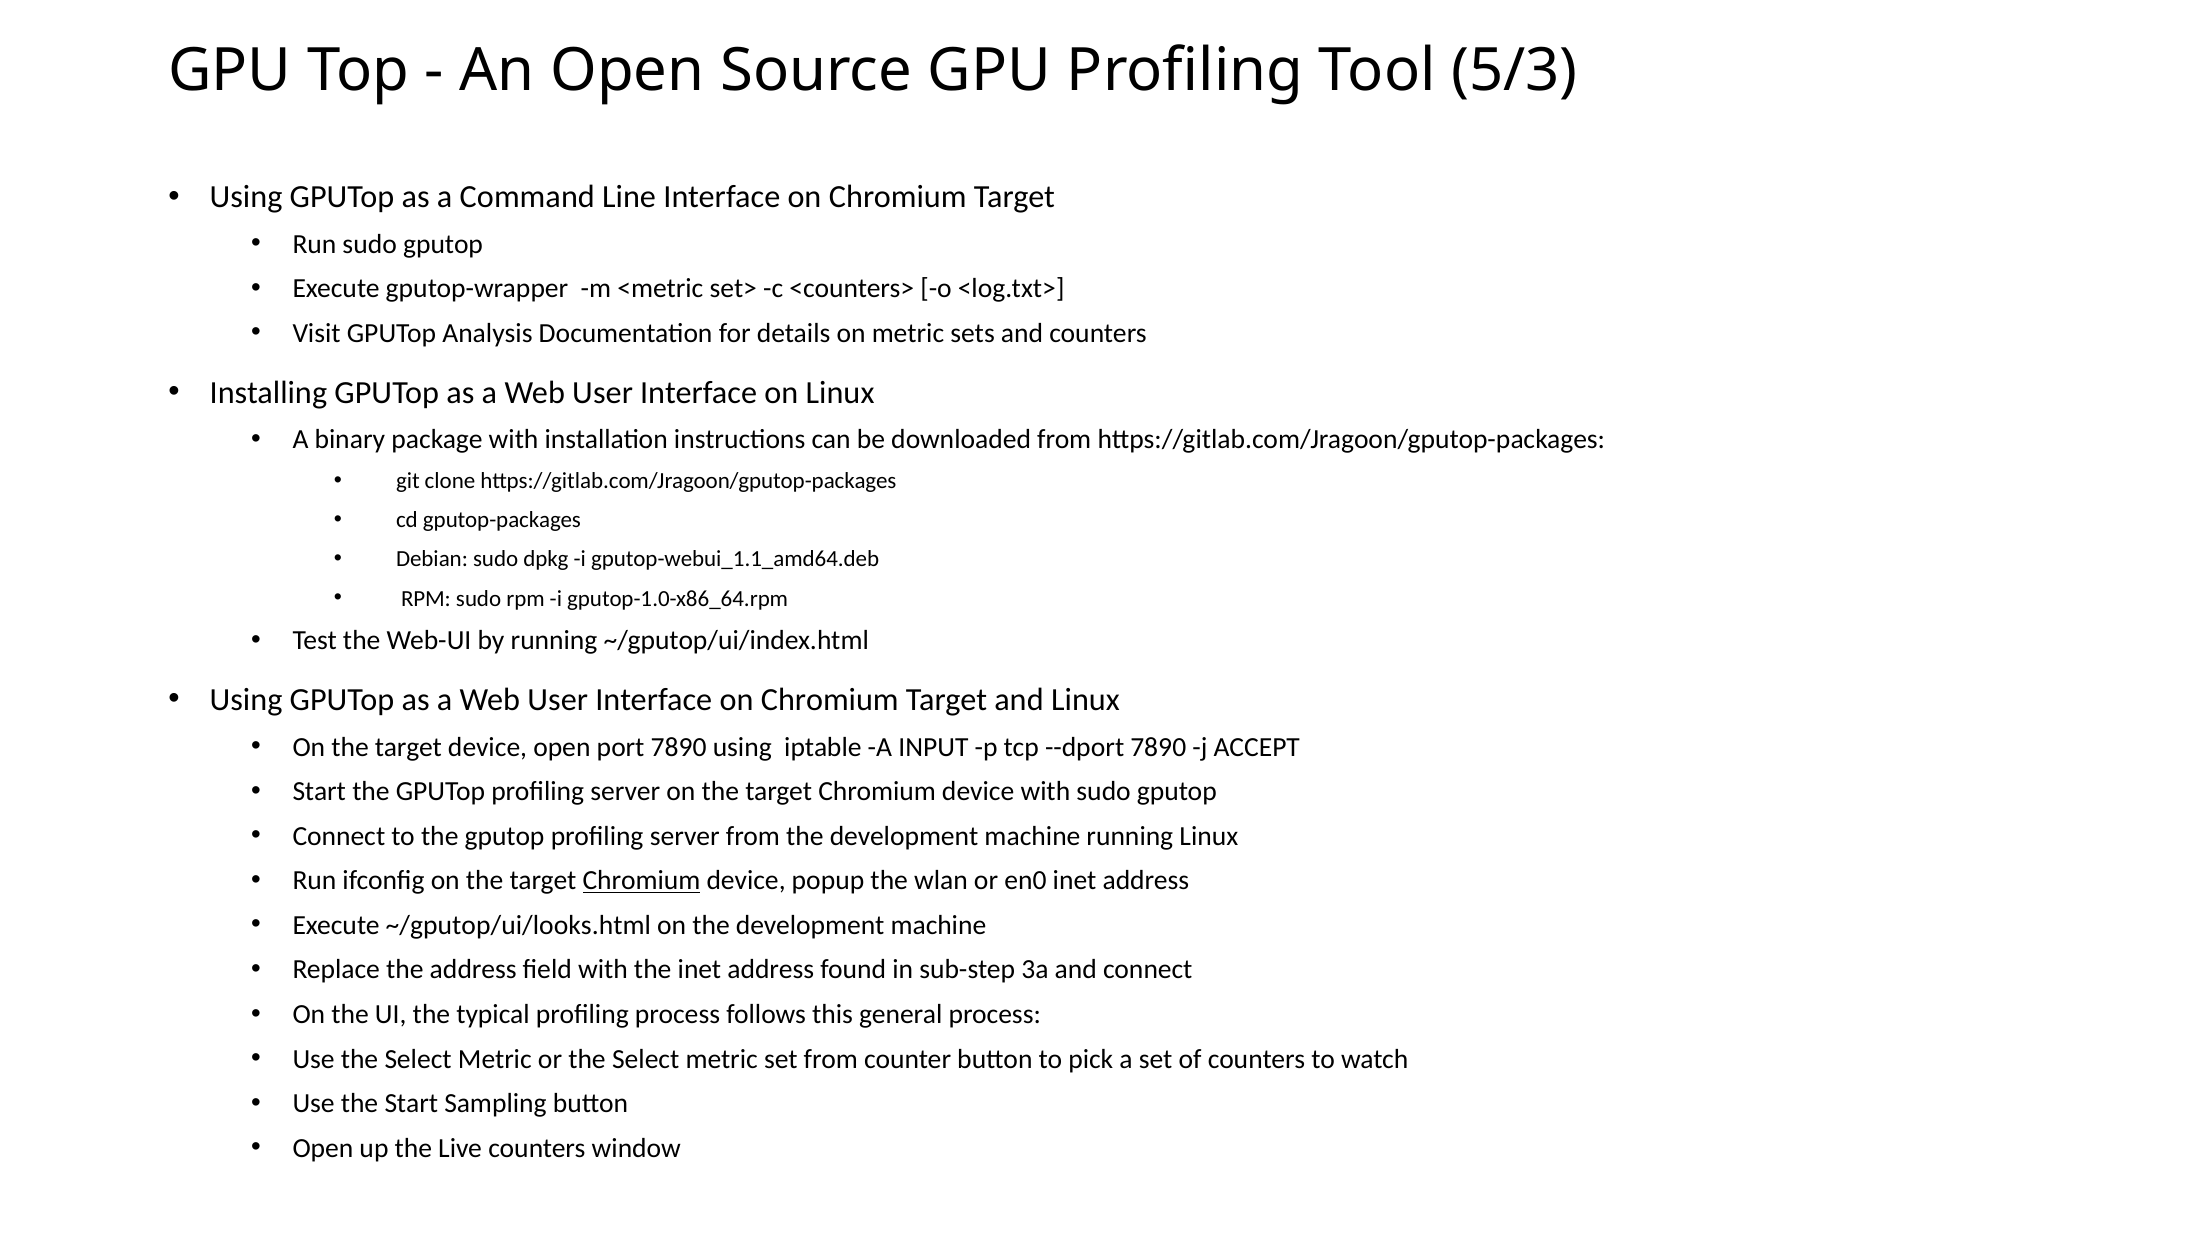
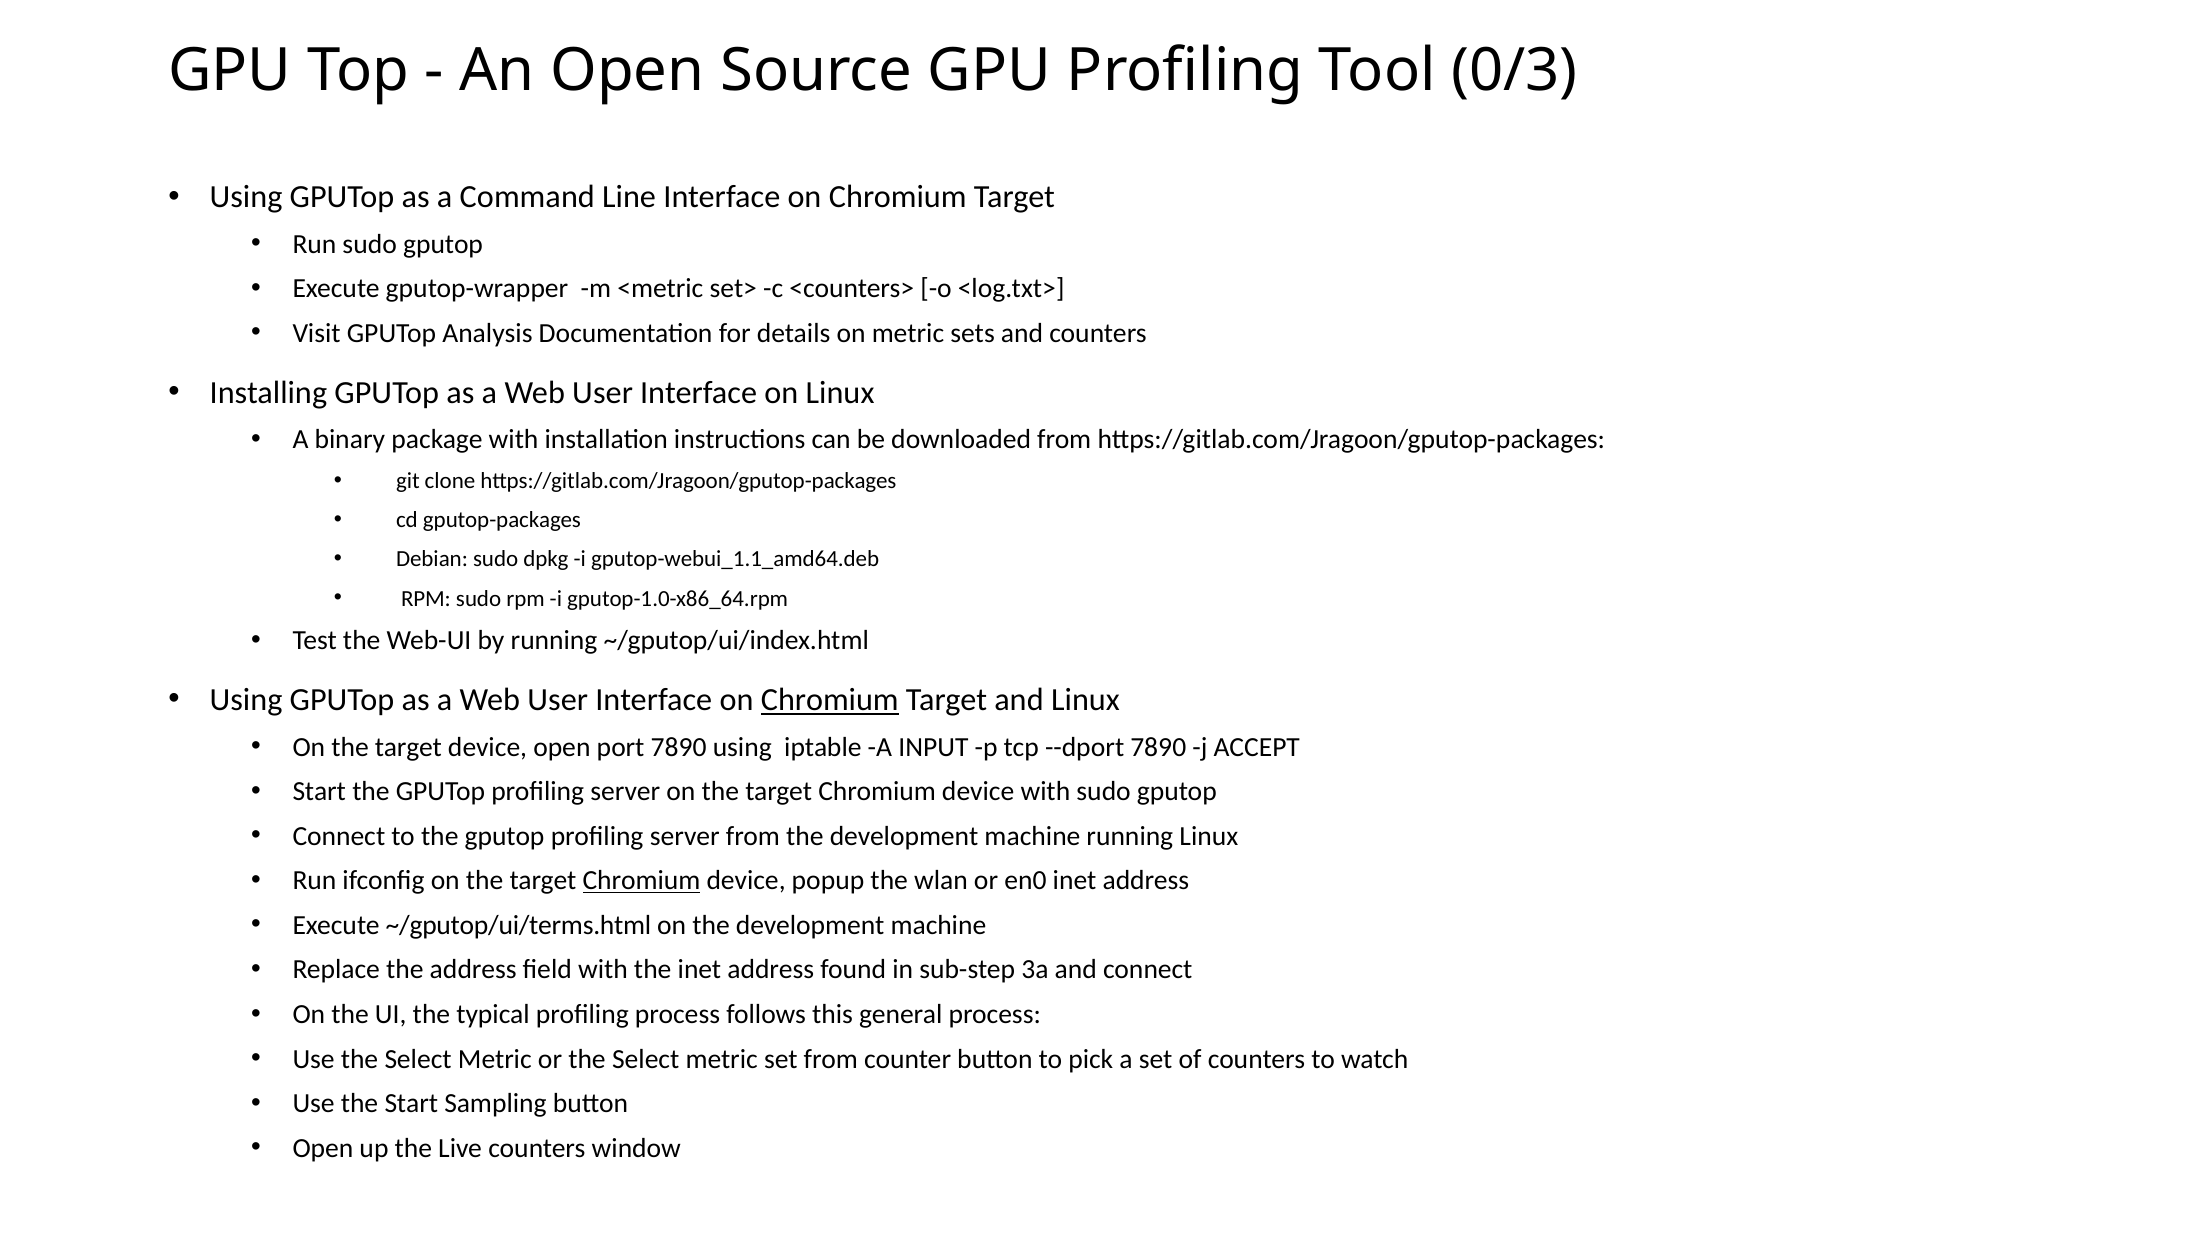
5/3: 5/3 -> 0/3 (1514, 71)
Chromium underline: none -> present (830, 700)
~/gputop/ui/looks.html: ~/gputop/ui/looks.html -> ~/gputop/ui/terms.html (518, 925)
